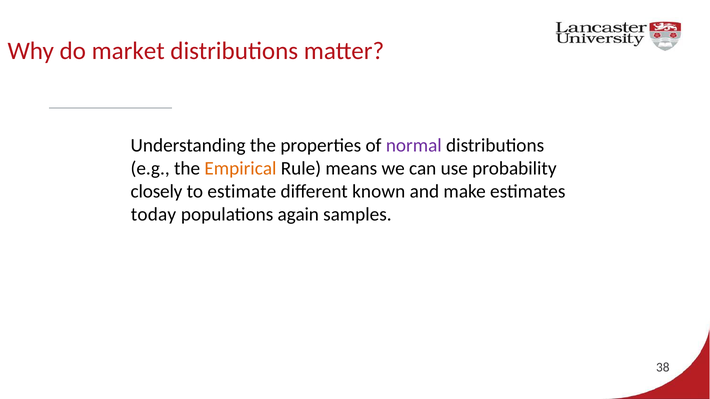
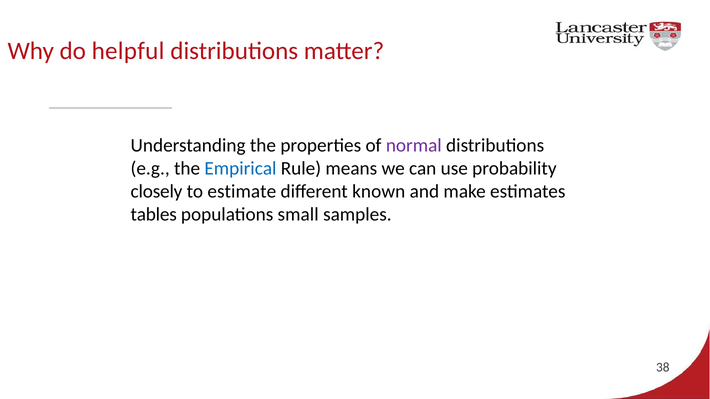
market: market -> helpful (128, 51)
Empirical colour: orange -> blue (240, 169)
today: today -> tables (154, 215)
again: again -> small (298, 215)
